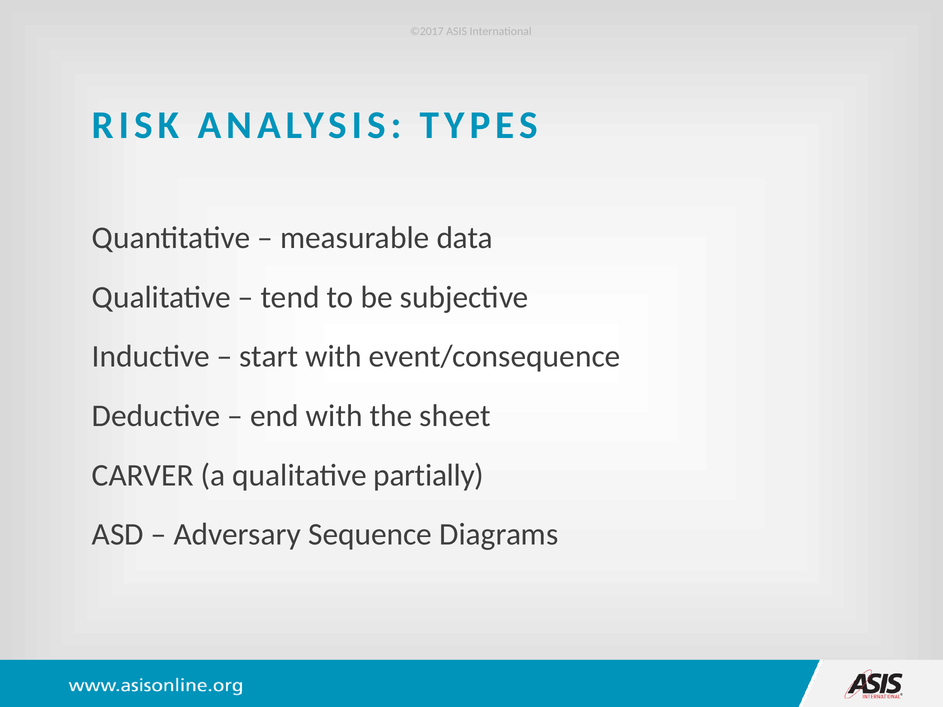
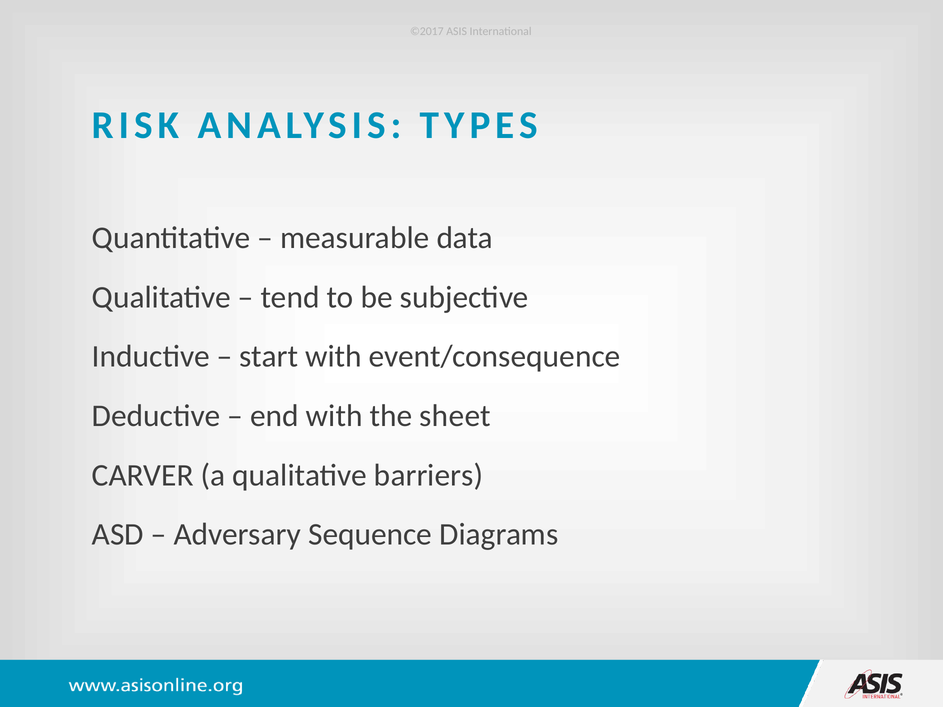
partially: partially -> barriers (429, 475)
